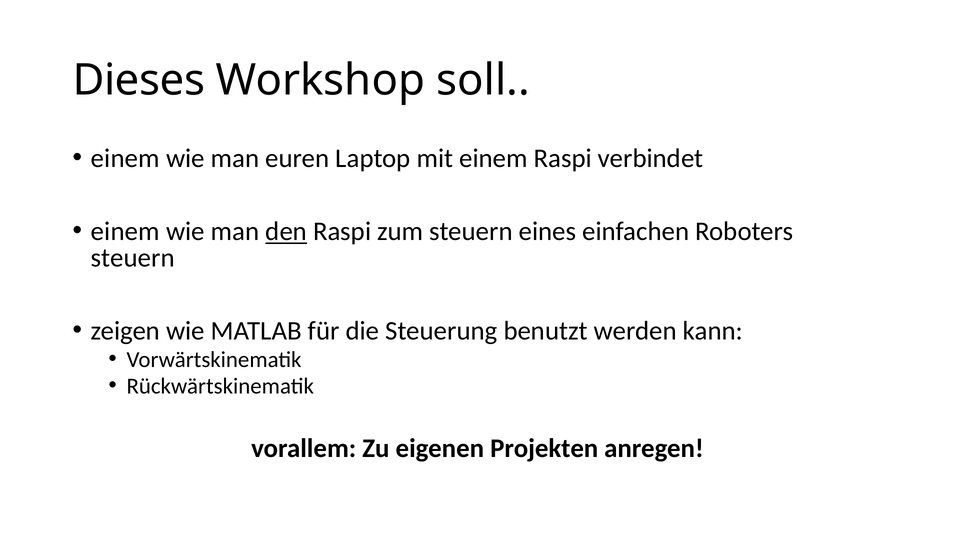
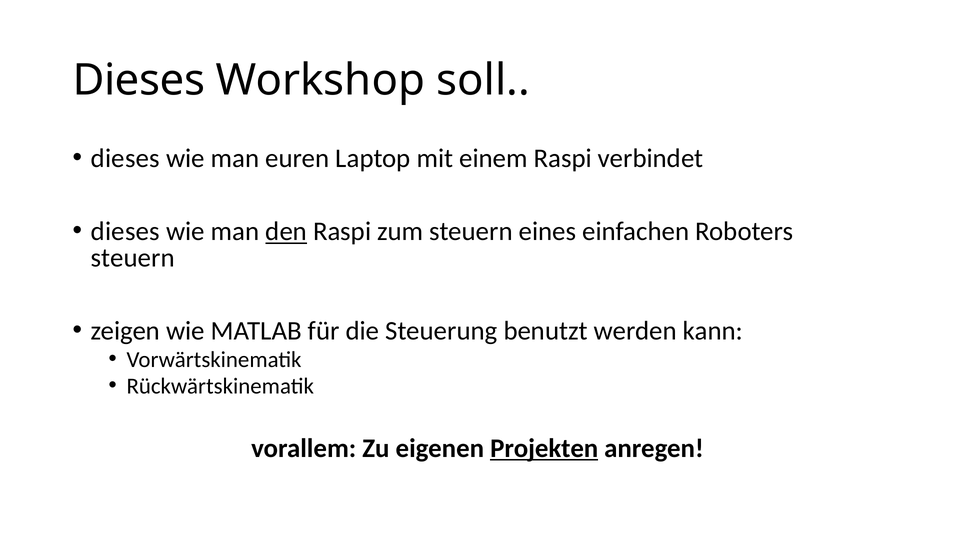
einem: einem -> dieses (125, 159)
einem: einem -> dieses (125, 232)
Projekten underline: none -> present (544, 448)
